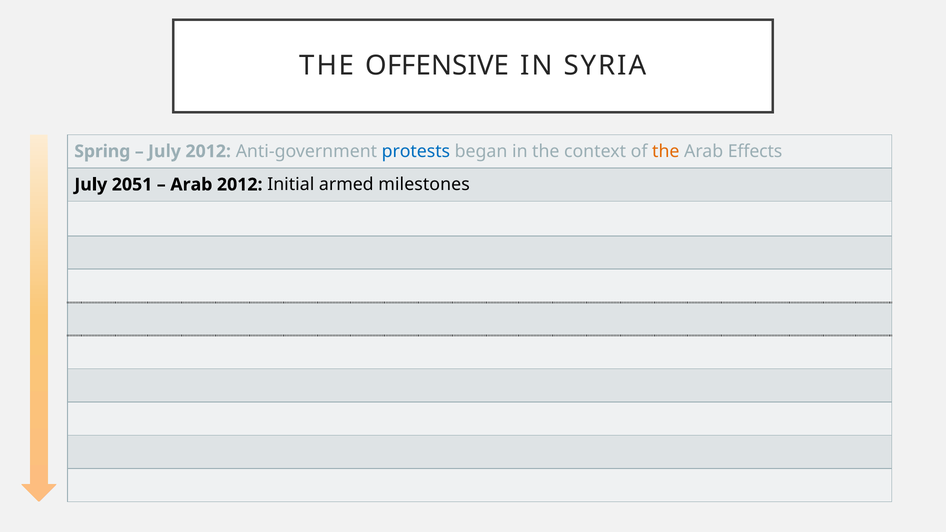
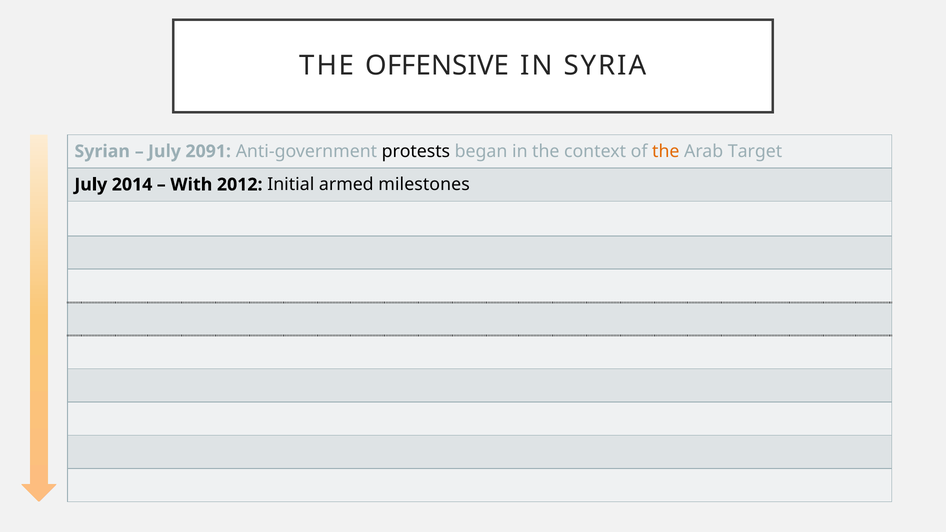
Spring: Spring -> Syrian (102, 151)
July 2012: 2012 -> 2091 (208, 151)
protests colour: blue -> black (416, 151)
Effects: Effects -> Target (755, 151)
2051: 2051 -> 2014 (132, 185)
Arab: Arab -> With (191, 185)
